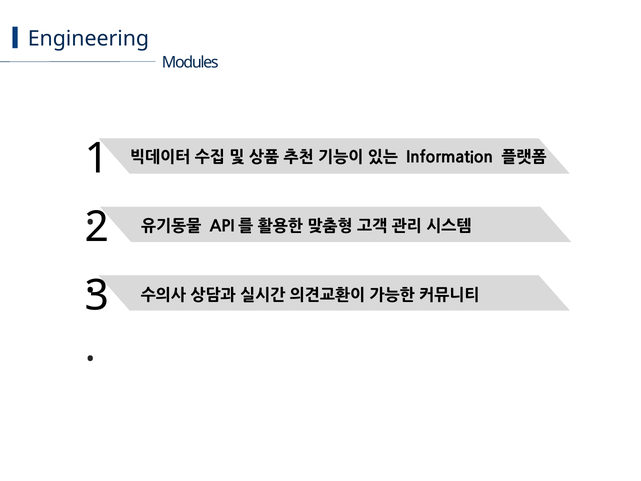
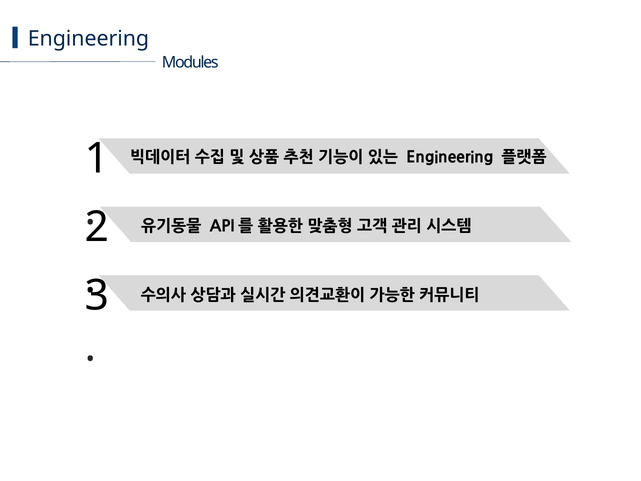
Information: Information -> Engineering (450, 158)
